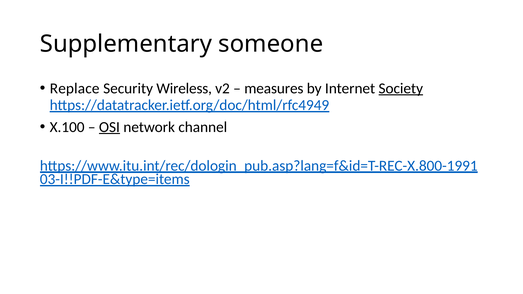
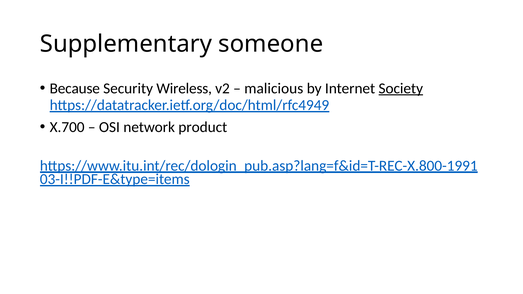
Replace: Replace -> Because (75, 88)
measures: measures -> malicious (274, 88)
X.100: X.100 -> X.700 (67, 127)
OSI underline: present -> none (109, 127)
channel: channel -> product (203, 127)
